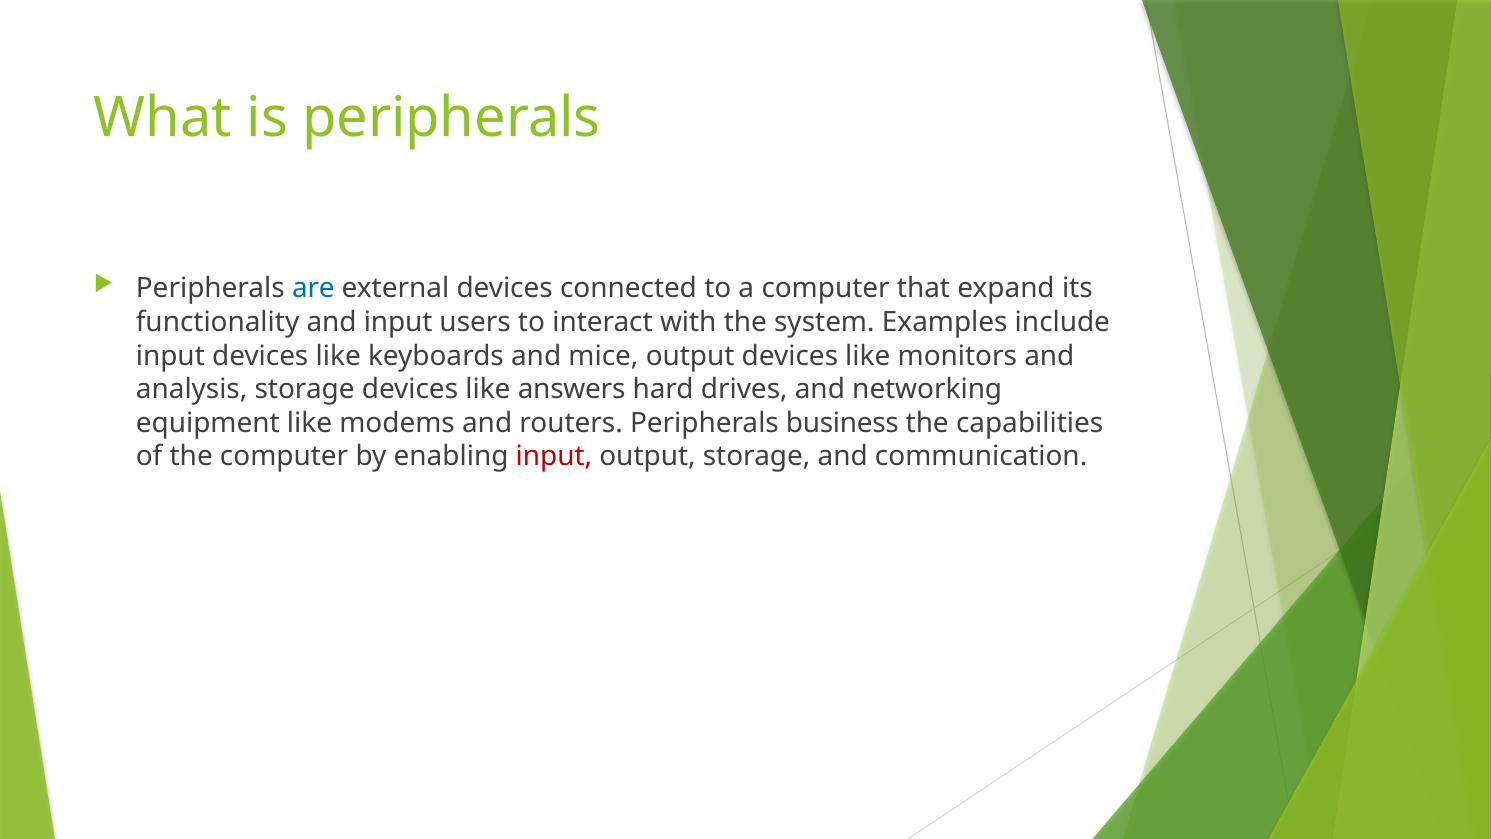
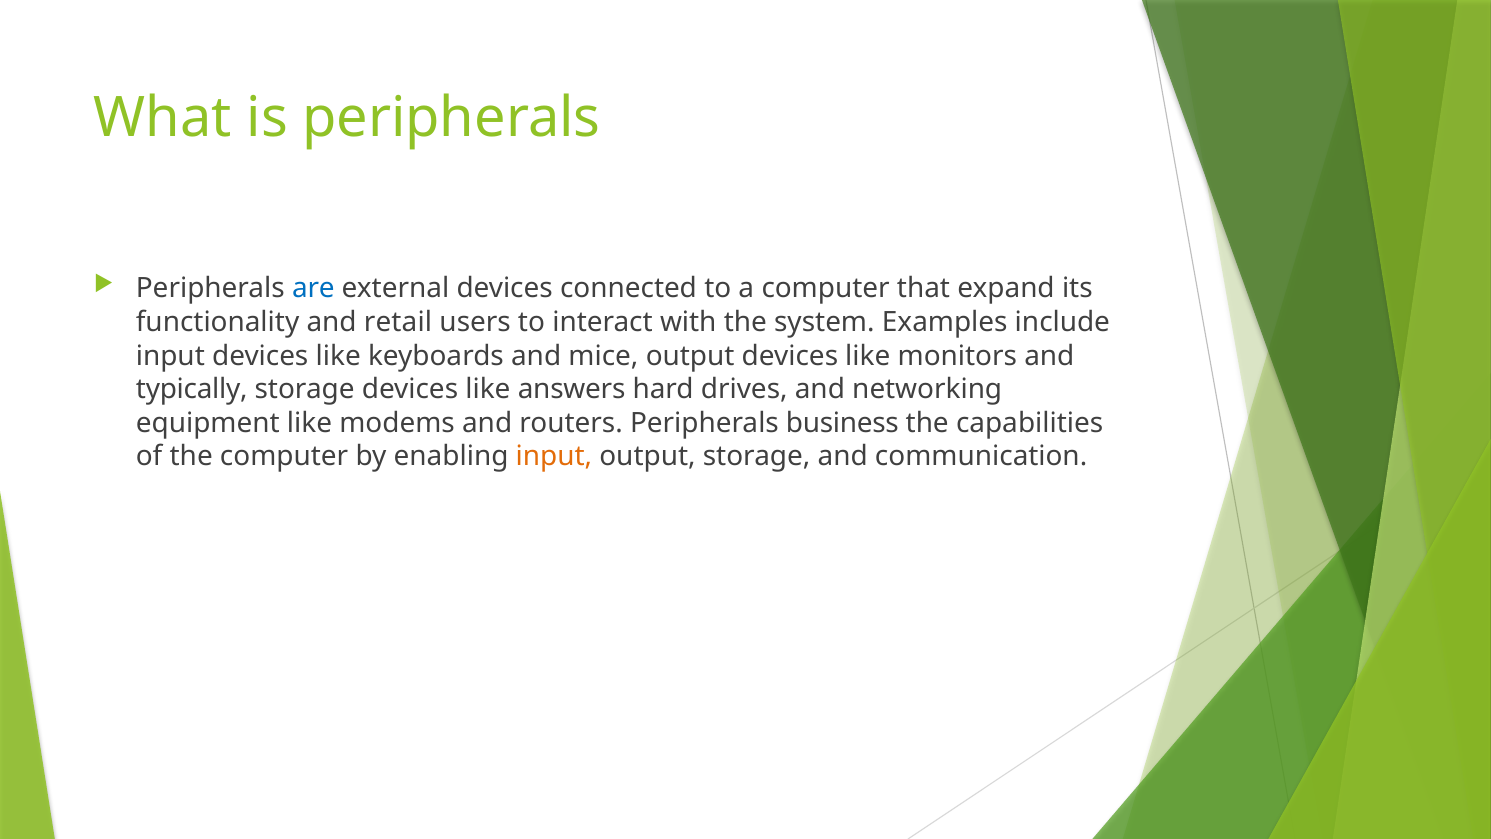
and input: input -> retail (398, 322)
analysis: analysis -> typically (192, 389)
input colour: red -> orange (554, 456)
